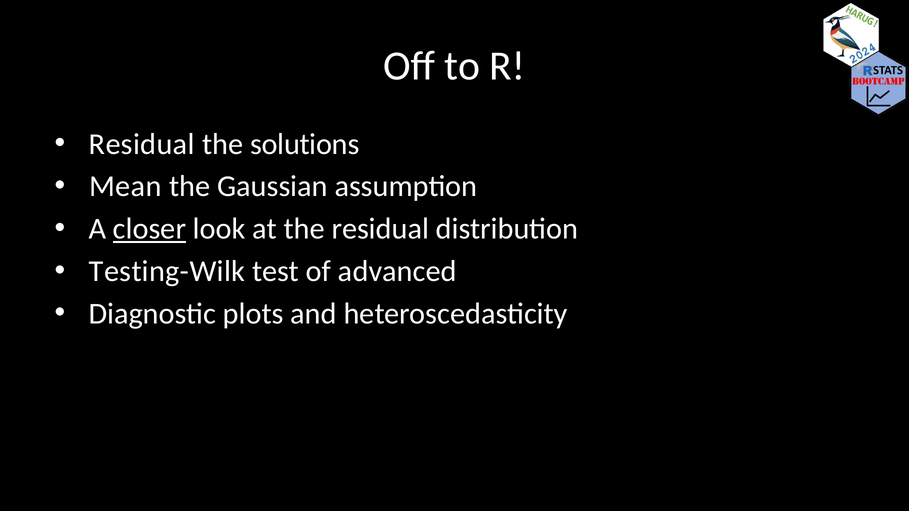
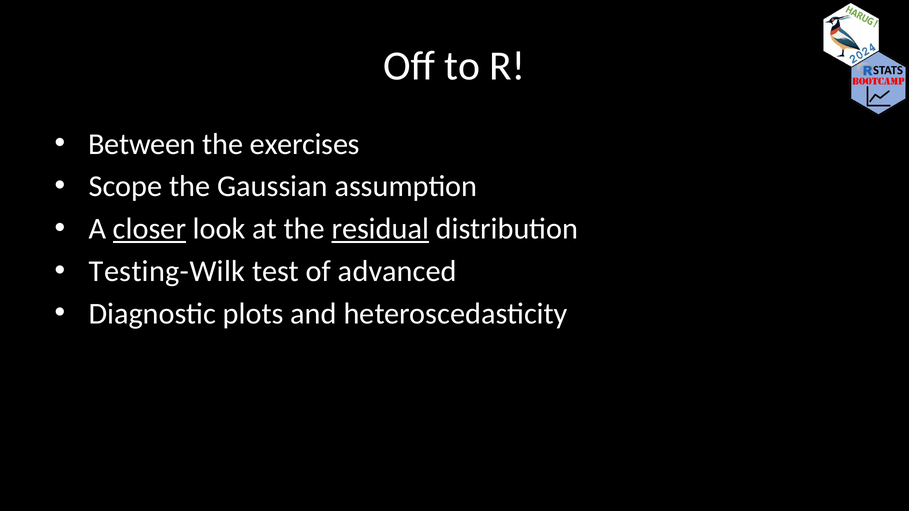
Residual: Residual -> Between (142, 144)
solutions: solutions -> exercises (305, 144)
Mean: Mean -> Scope (125, 187)
residual underline: none -> present (380, 229)
